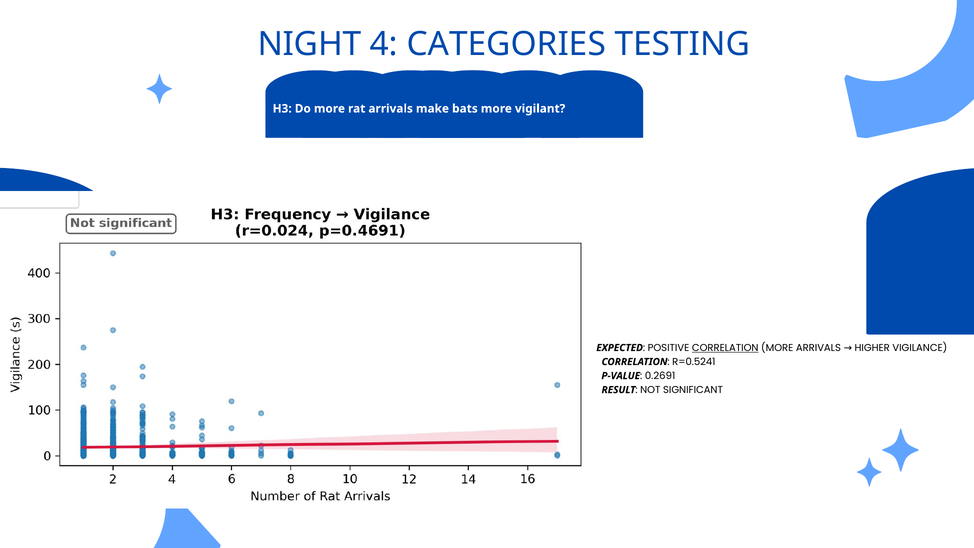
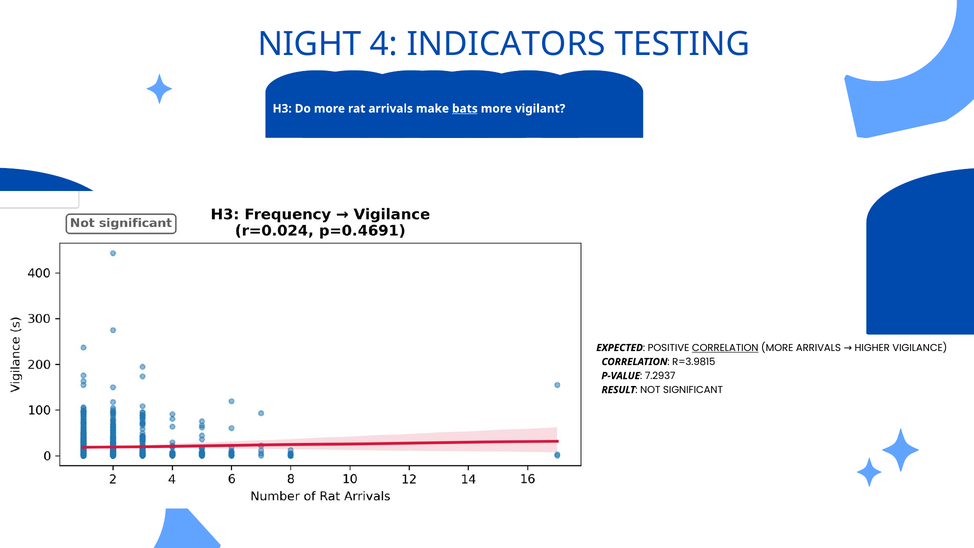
CATEGORIES: CATEGORIES -> INDICATORS (506, 44)
bats underline: none -> present (465, 109)
R=0.5241: R=0.5241 -> R=3.9815 (694, 362)
0.2691: 0.2691 -> 7.2937 (660, 376)
